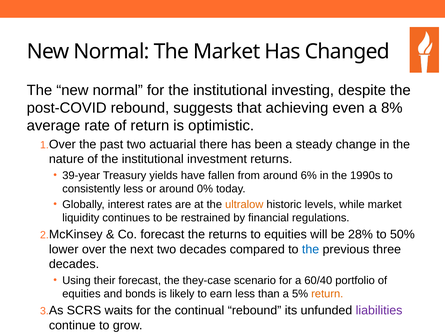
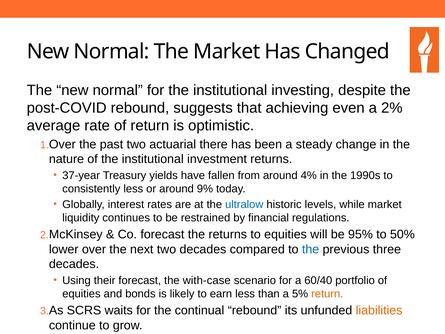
8%: 8% -> 2% (392, 108)
39-year: 39-year -> 37-year (81, 175)
6%: 6% -> 4% (309, 175)
0%: 0% -> 9% (205, 189)
ultralow colour: orange -> blue (244, 204)
28%: 28% -> 95% (360, 234)
they-case: they-case -> with-case (207, 280)
liabilities colour: purple -> orange (379, 310)
